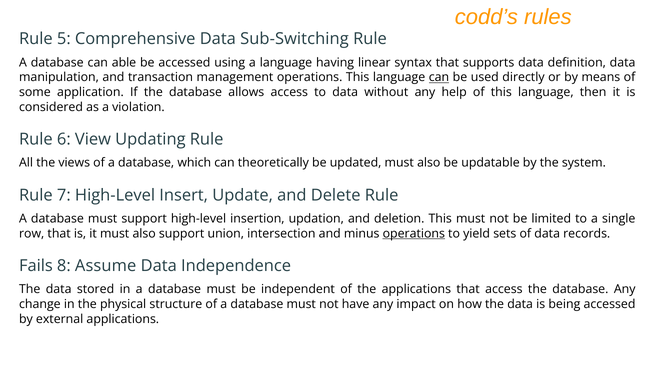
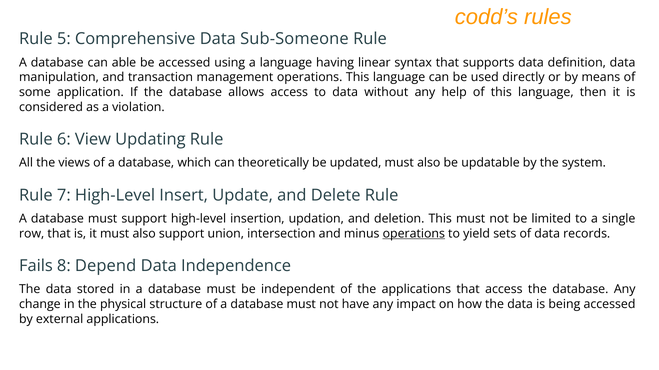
Sub-Switching: Sub-Switching -> Sub-Someone (294, 39)
can underline: present -> none (439, 77)
Assume: Assume -> Depend (106, 266)
